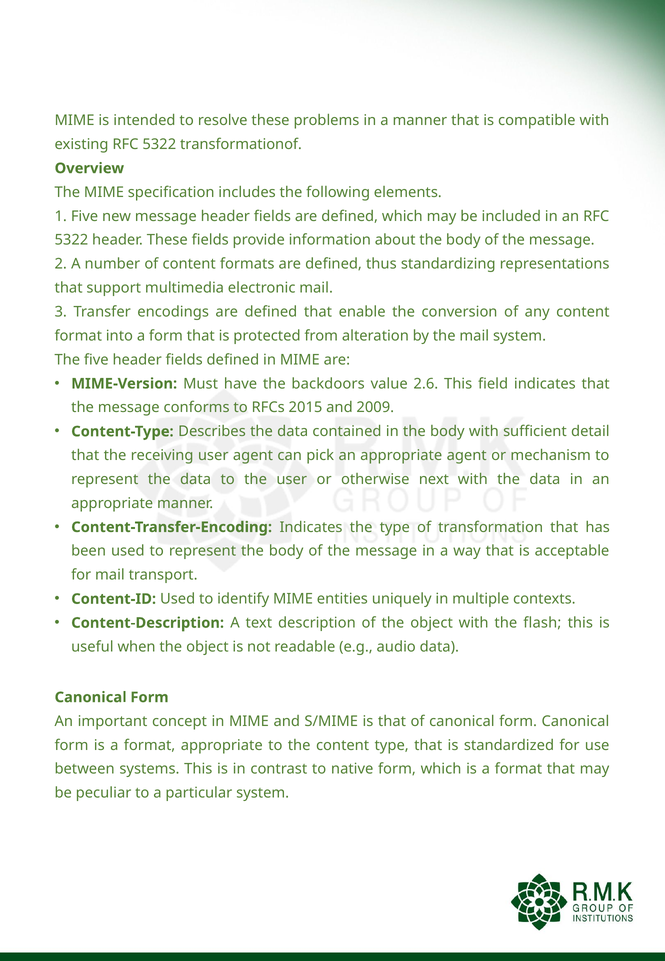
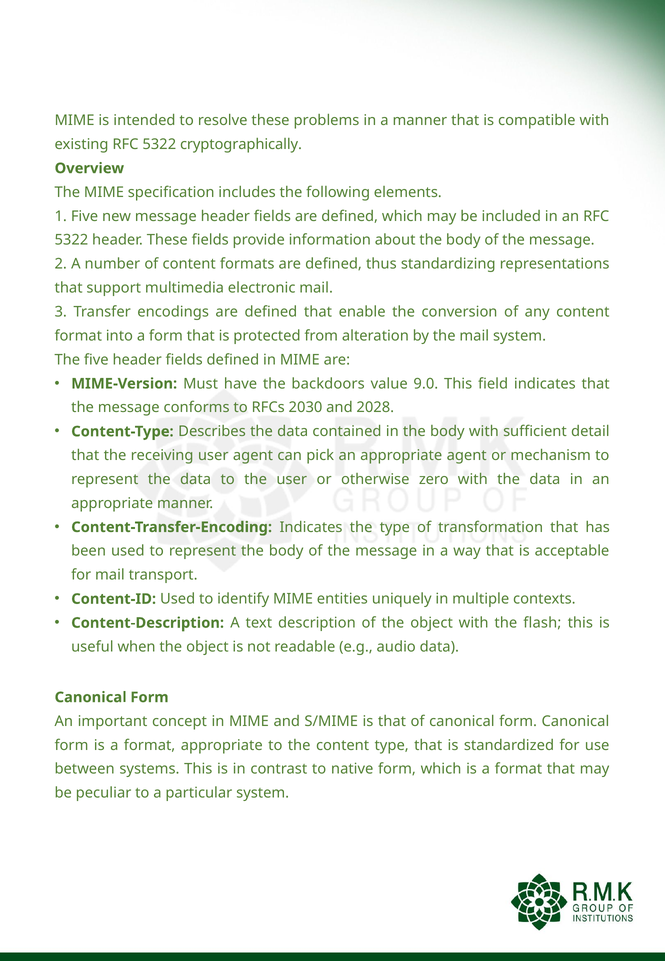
transformationof: transformationof -> cryptographically (241, 144)
2.6: 2.6 -> 9.0 (426, 383)
2015: 2015 -> 2030 (305, 407)
2009: 2009 -> 2028 (375, 407)
next: next -> zero (434, 479)
